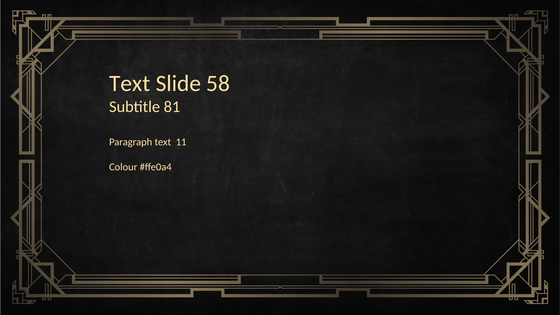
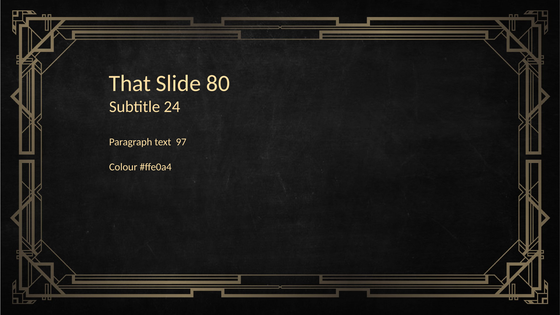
Text: Text -> That (130, 83)
58: 58 -> 80 (218, 83)
81: 81 -> 24 (172, 107)
11: 11 -> 97 (181, 142)
